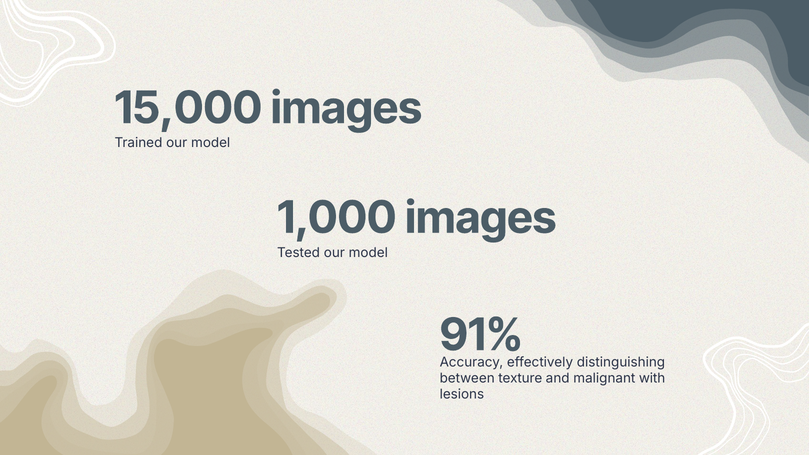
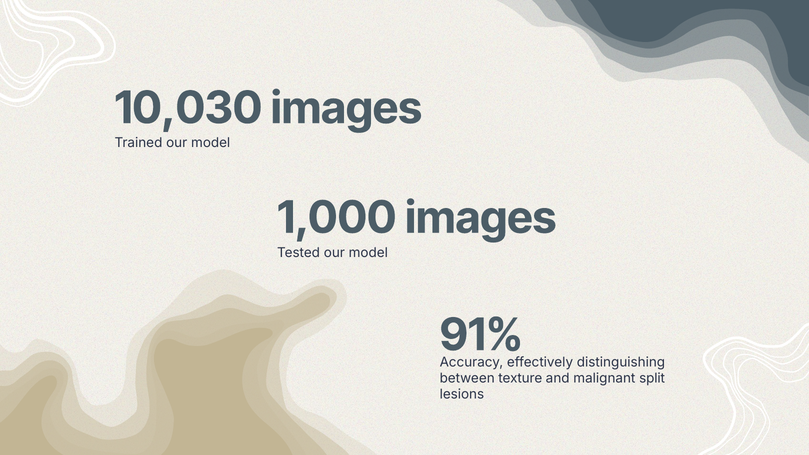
15,000: 15,000 -> 10,030 (188, 108)
with: with -> split (652, 378)
